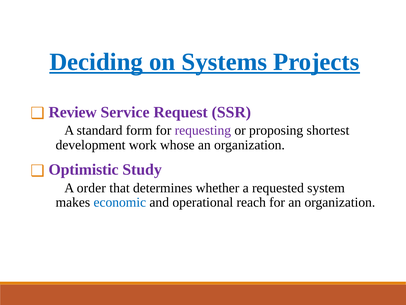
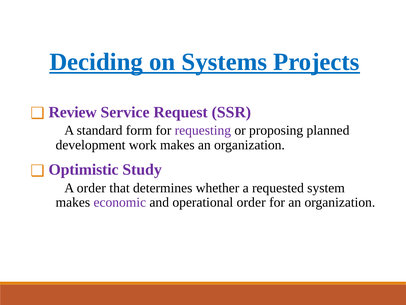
shortest: shortest -> planned (328, 130)
work whose: whose -> makes (177, 145)
economic colour: blue -> purple (120, 202)
operational reach: reach -> order (251, 202)
